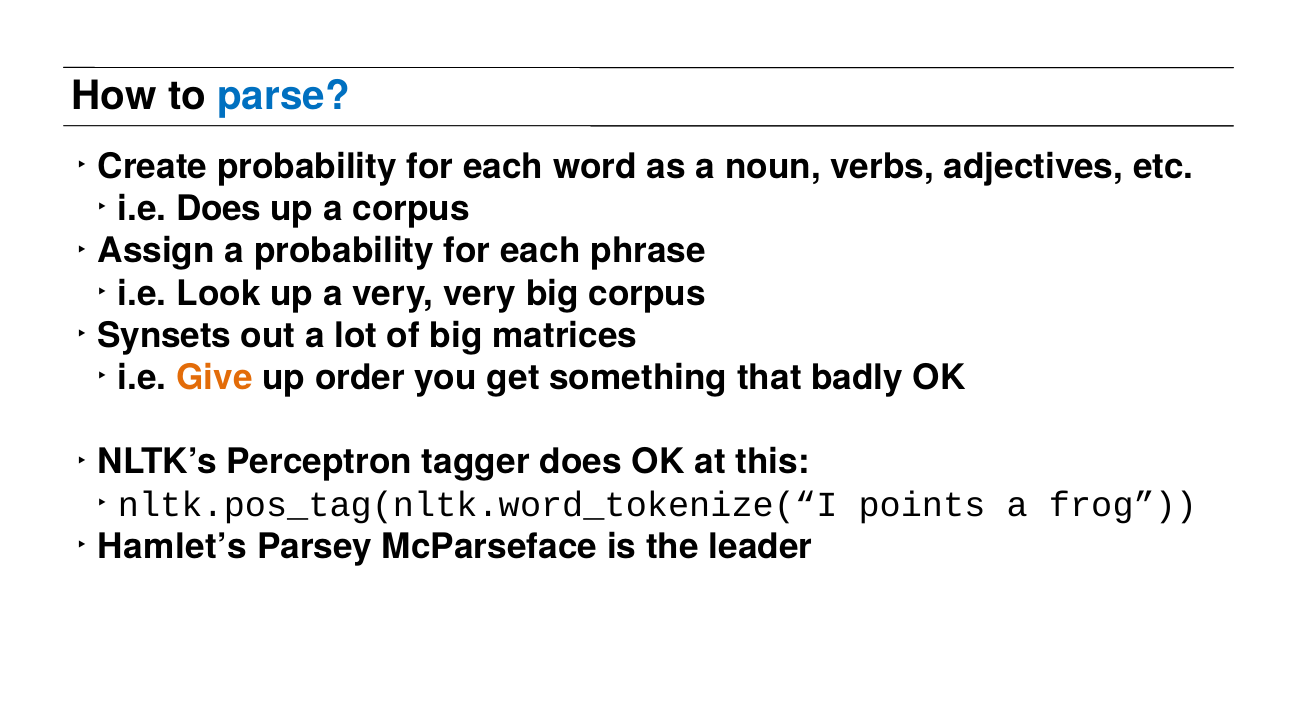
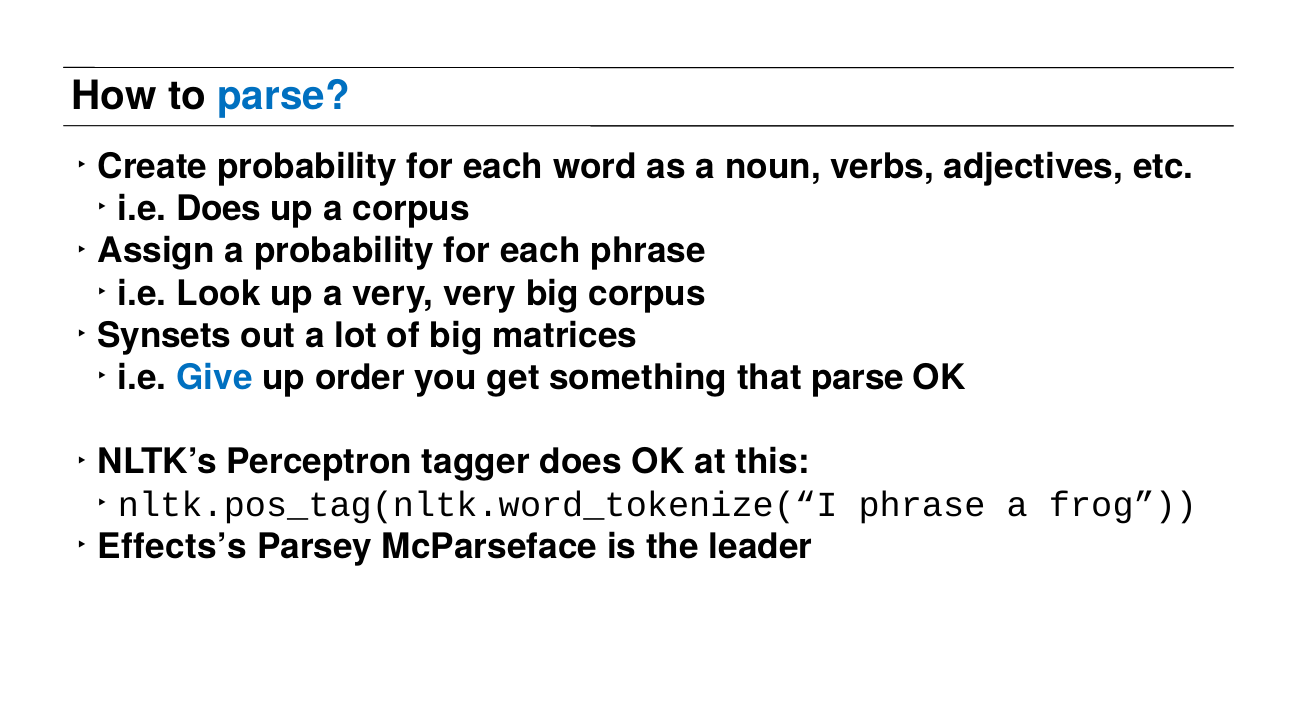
Give colour: orange -> blue (215, 378)
that badly: badly -> parse (858, 378)
nltk.pos_tag(nltk.word_tokenize(“I points: points -> phrase (922, 505)
Hamlet’s: Hamlet’s -> Effects’s (172, 547)
